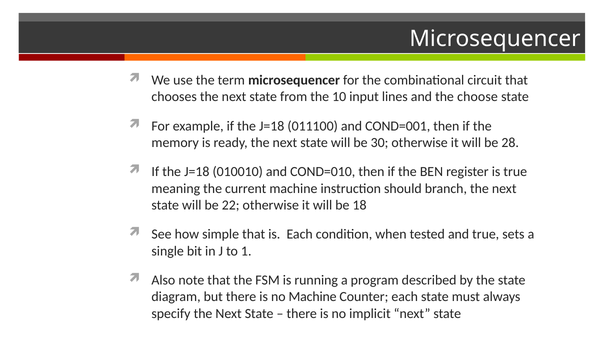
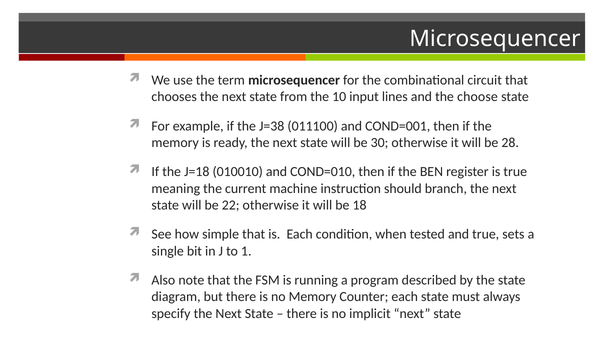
example if the J=18: J=18 -> J=38 (272, 126)
no Machine: Machine -> Memory (313, 297)
